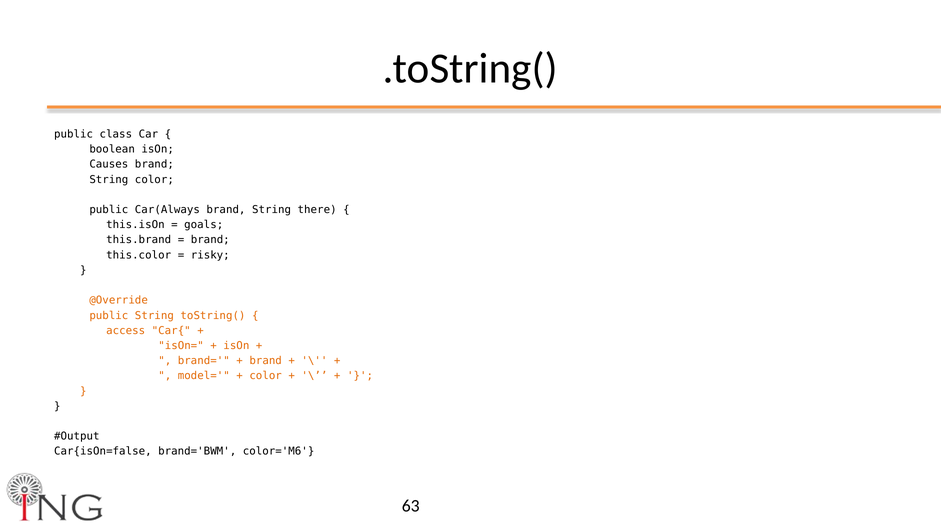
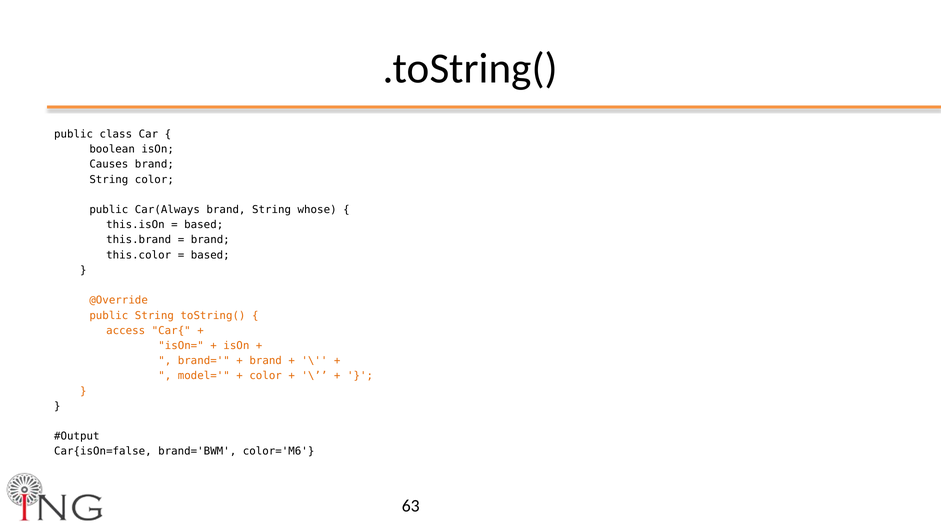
there: there -> whose (317, 210)
goals: goals -> based (204, 225)
risky: risky -> based (210, 255)
